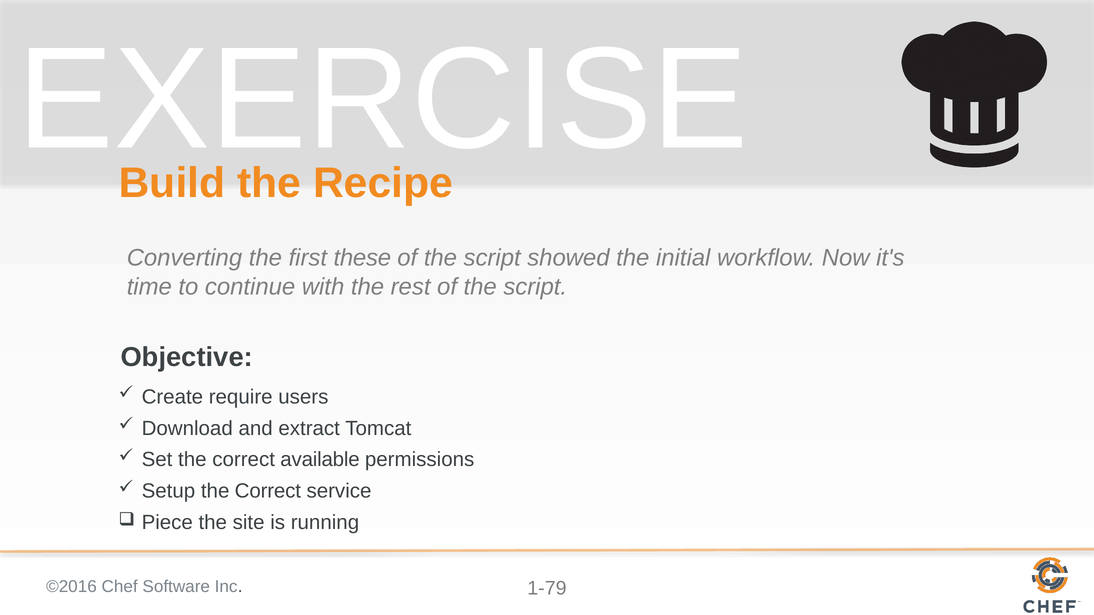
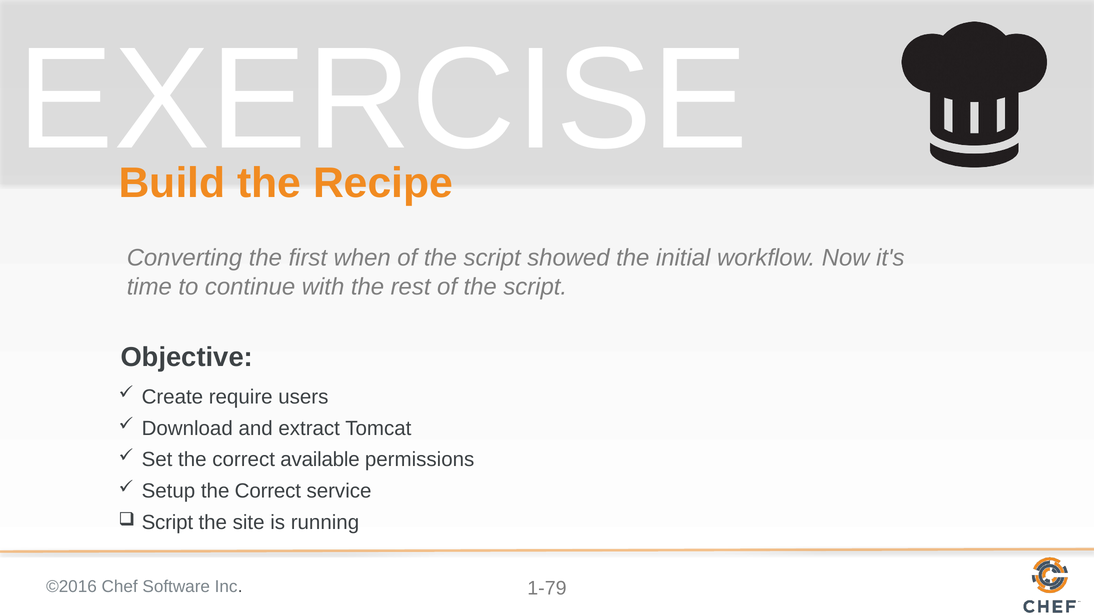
these: these -> when (362, 258)
Piece: Piece -> Script (167, 523)
